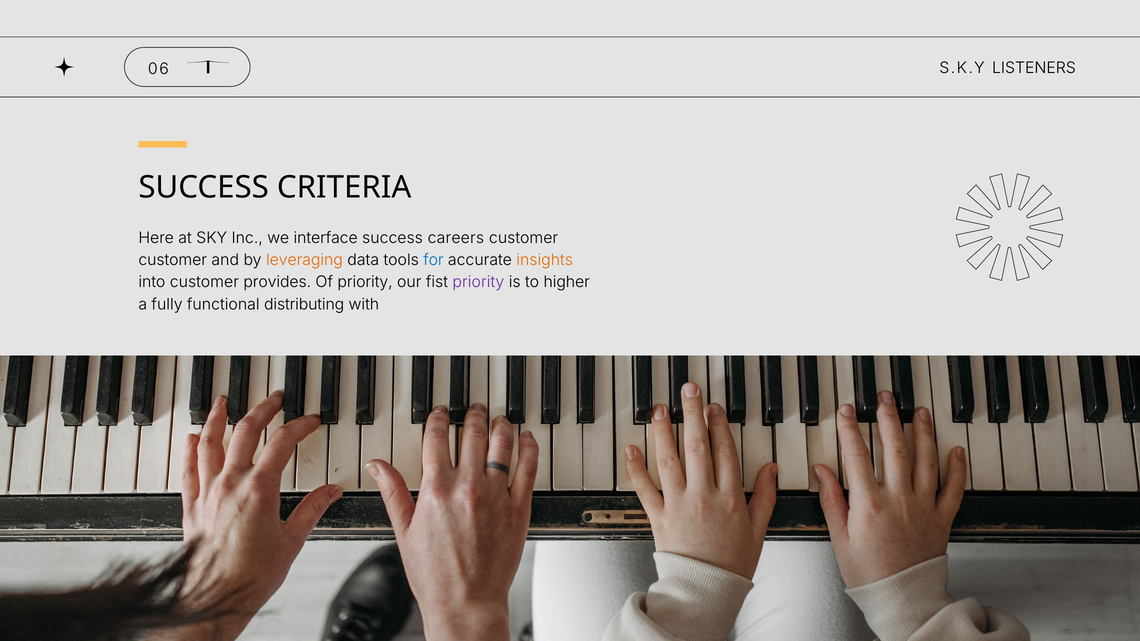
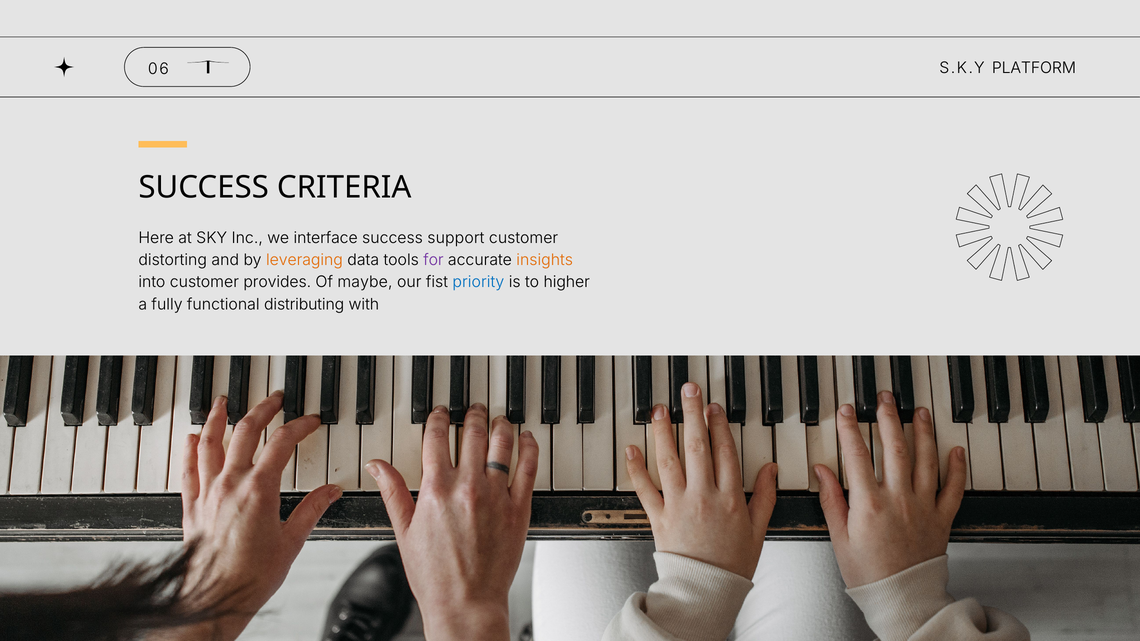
LISTENERS: LISTENERS -> PLATFORM (1034, 68)
careers: careers -> support (456, 238)
customer: customer -> distorting (173, 260)
for colour: blue -> purple (433, 260)
Of priority: priority -> maybe (365, 282)
priority colour: purple -> blue (478, 282)
